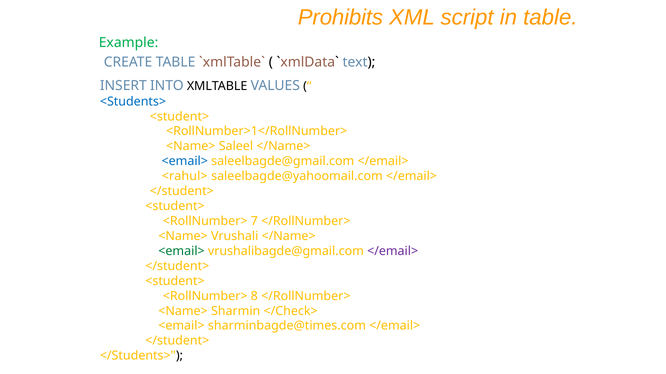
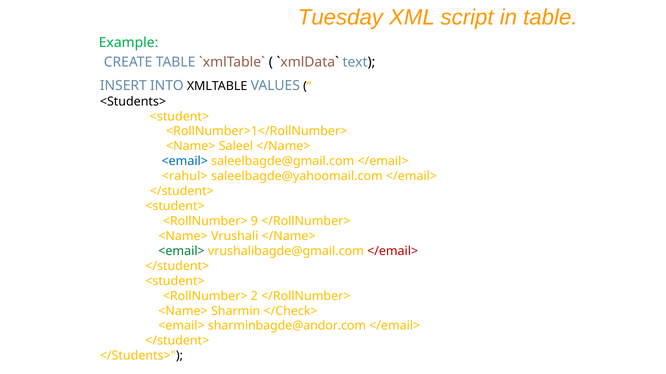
Prohibits: Prohibits -> Tuesday (340, 17)
<Students> colour: blue -> black (133, 102)
7: 7 -> 9 (254, 221)
</email> colour: purple -> red (393, 251)
8: 8 -> 2 (254, 296)
sharminbagde@times.com: sharminbagde@times.com -> sharminbagde@andor.com (287, 326)
